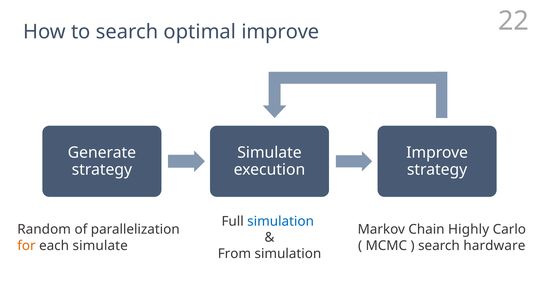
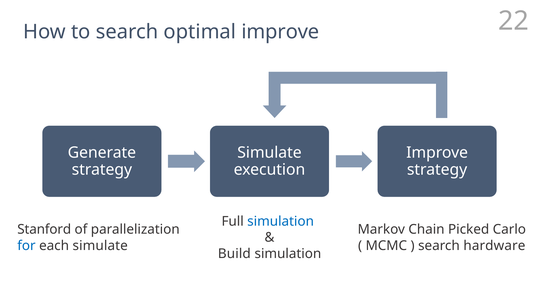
Random: Random -> Stanford (44, 230)
Highly: Highly -> Picked (469, 230)
for colour: orange -> blue (26, 246)
From: From -> Build (234, 254)
